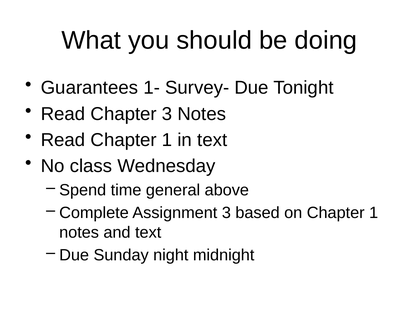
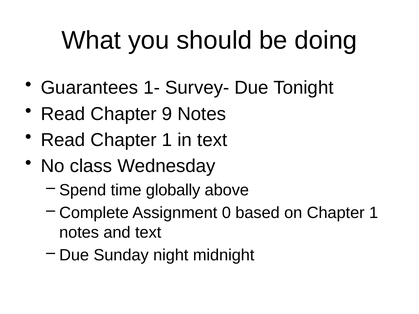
Chapter 3: 3 -> 9 (167, 114)
general: general -> globally (173, 190)
Assignment 3: 3 -> 0 (226, 213)
